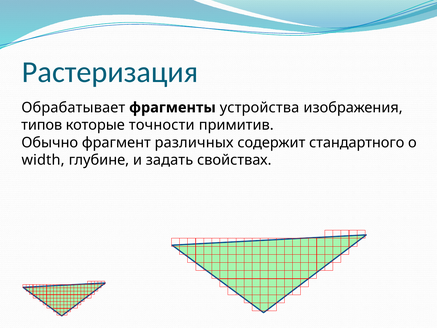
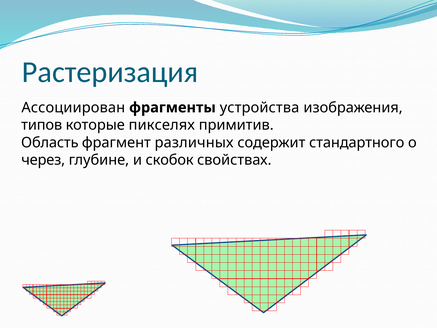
Обрабатывает: Обрабатывает -> Ассоциирован (73, 108)
точности: точности -> пикселях (162, 125)
Обычно: Обычно -> Область (50, 142)
width: width -> через (43, 160)
задать: задать -> скобок (170, 160)
